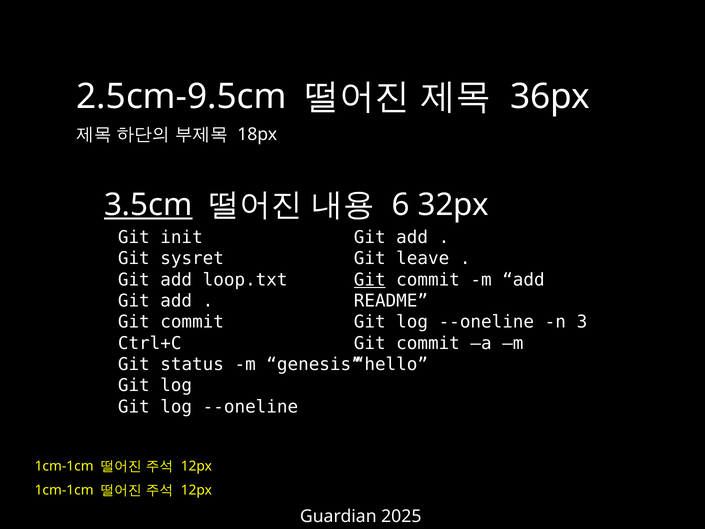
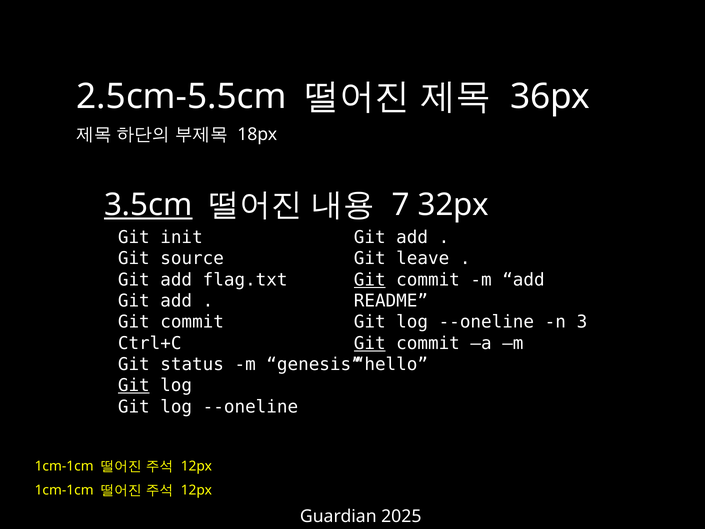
2.5cm-9.5cm: 2.5cm-9.5cm -> 2.5cm-5.5cm (182, 96)
6: 6 -> 7 (401, 205)
sysret: sysret -> source (192, 258)
loop.txt: loop.txt -> flag.txt (245, 280)
Git underline: none -> present (370, 343)
Git underline: none -> present (134, 385)
